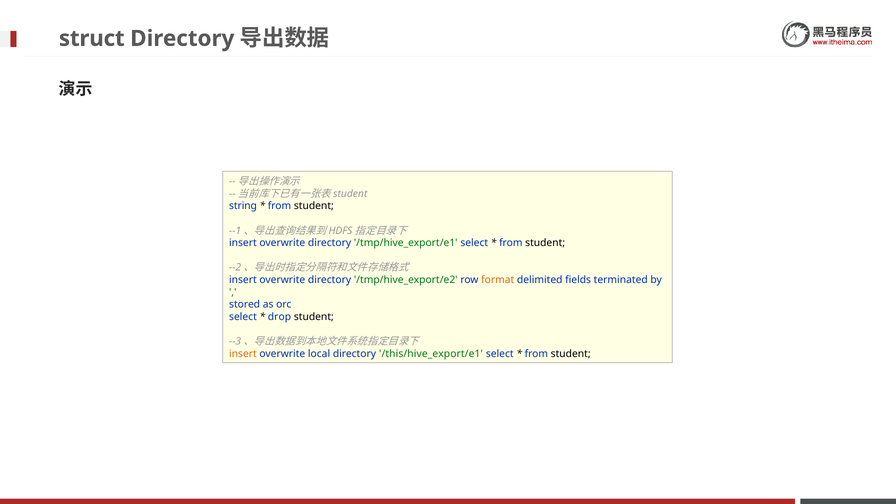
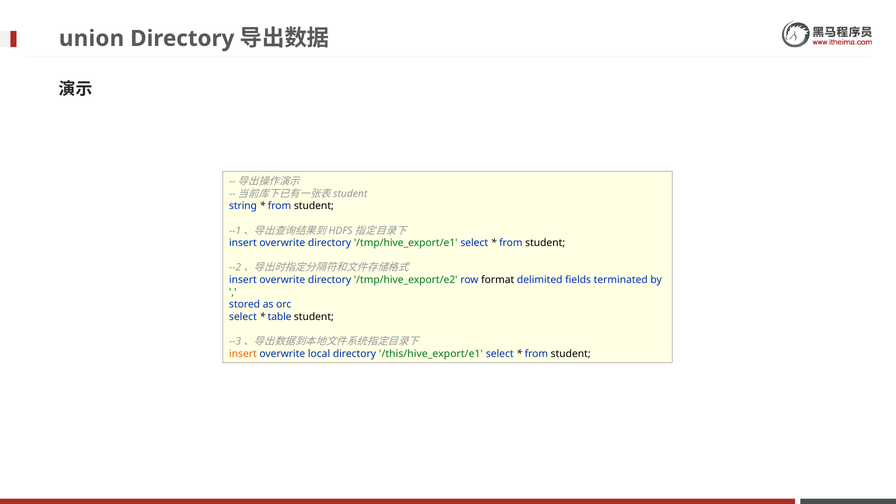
struct: struct -> union (92, 39)
format colour: orange -> black (498, 280)
drop: drop -> table (280, 317)
